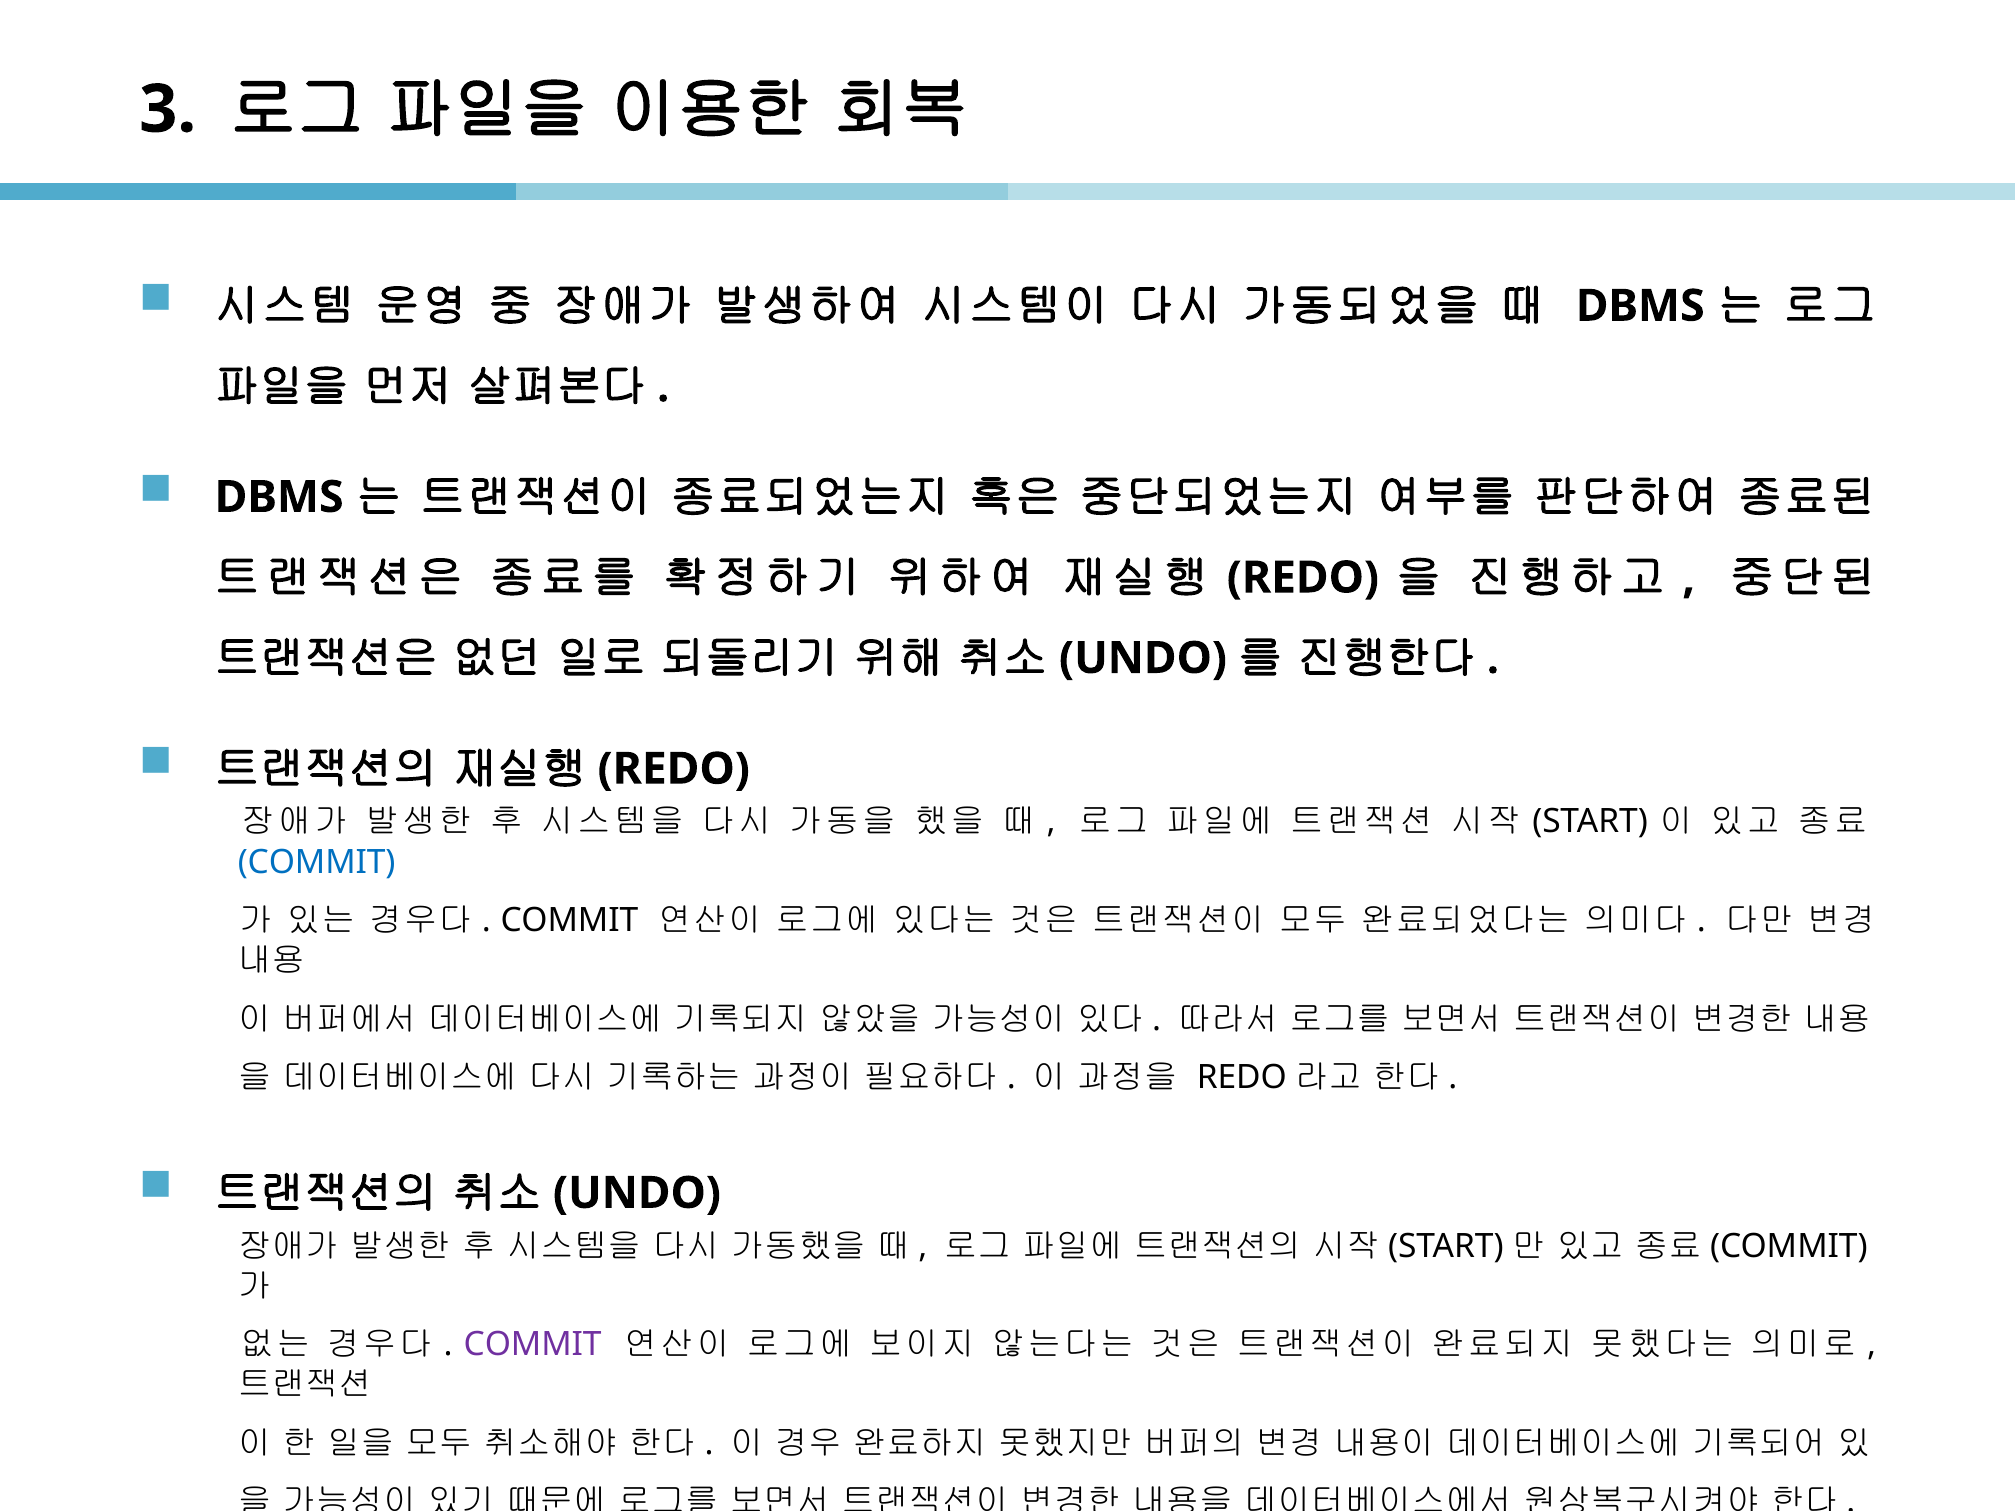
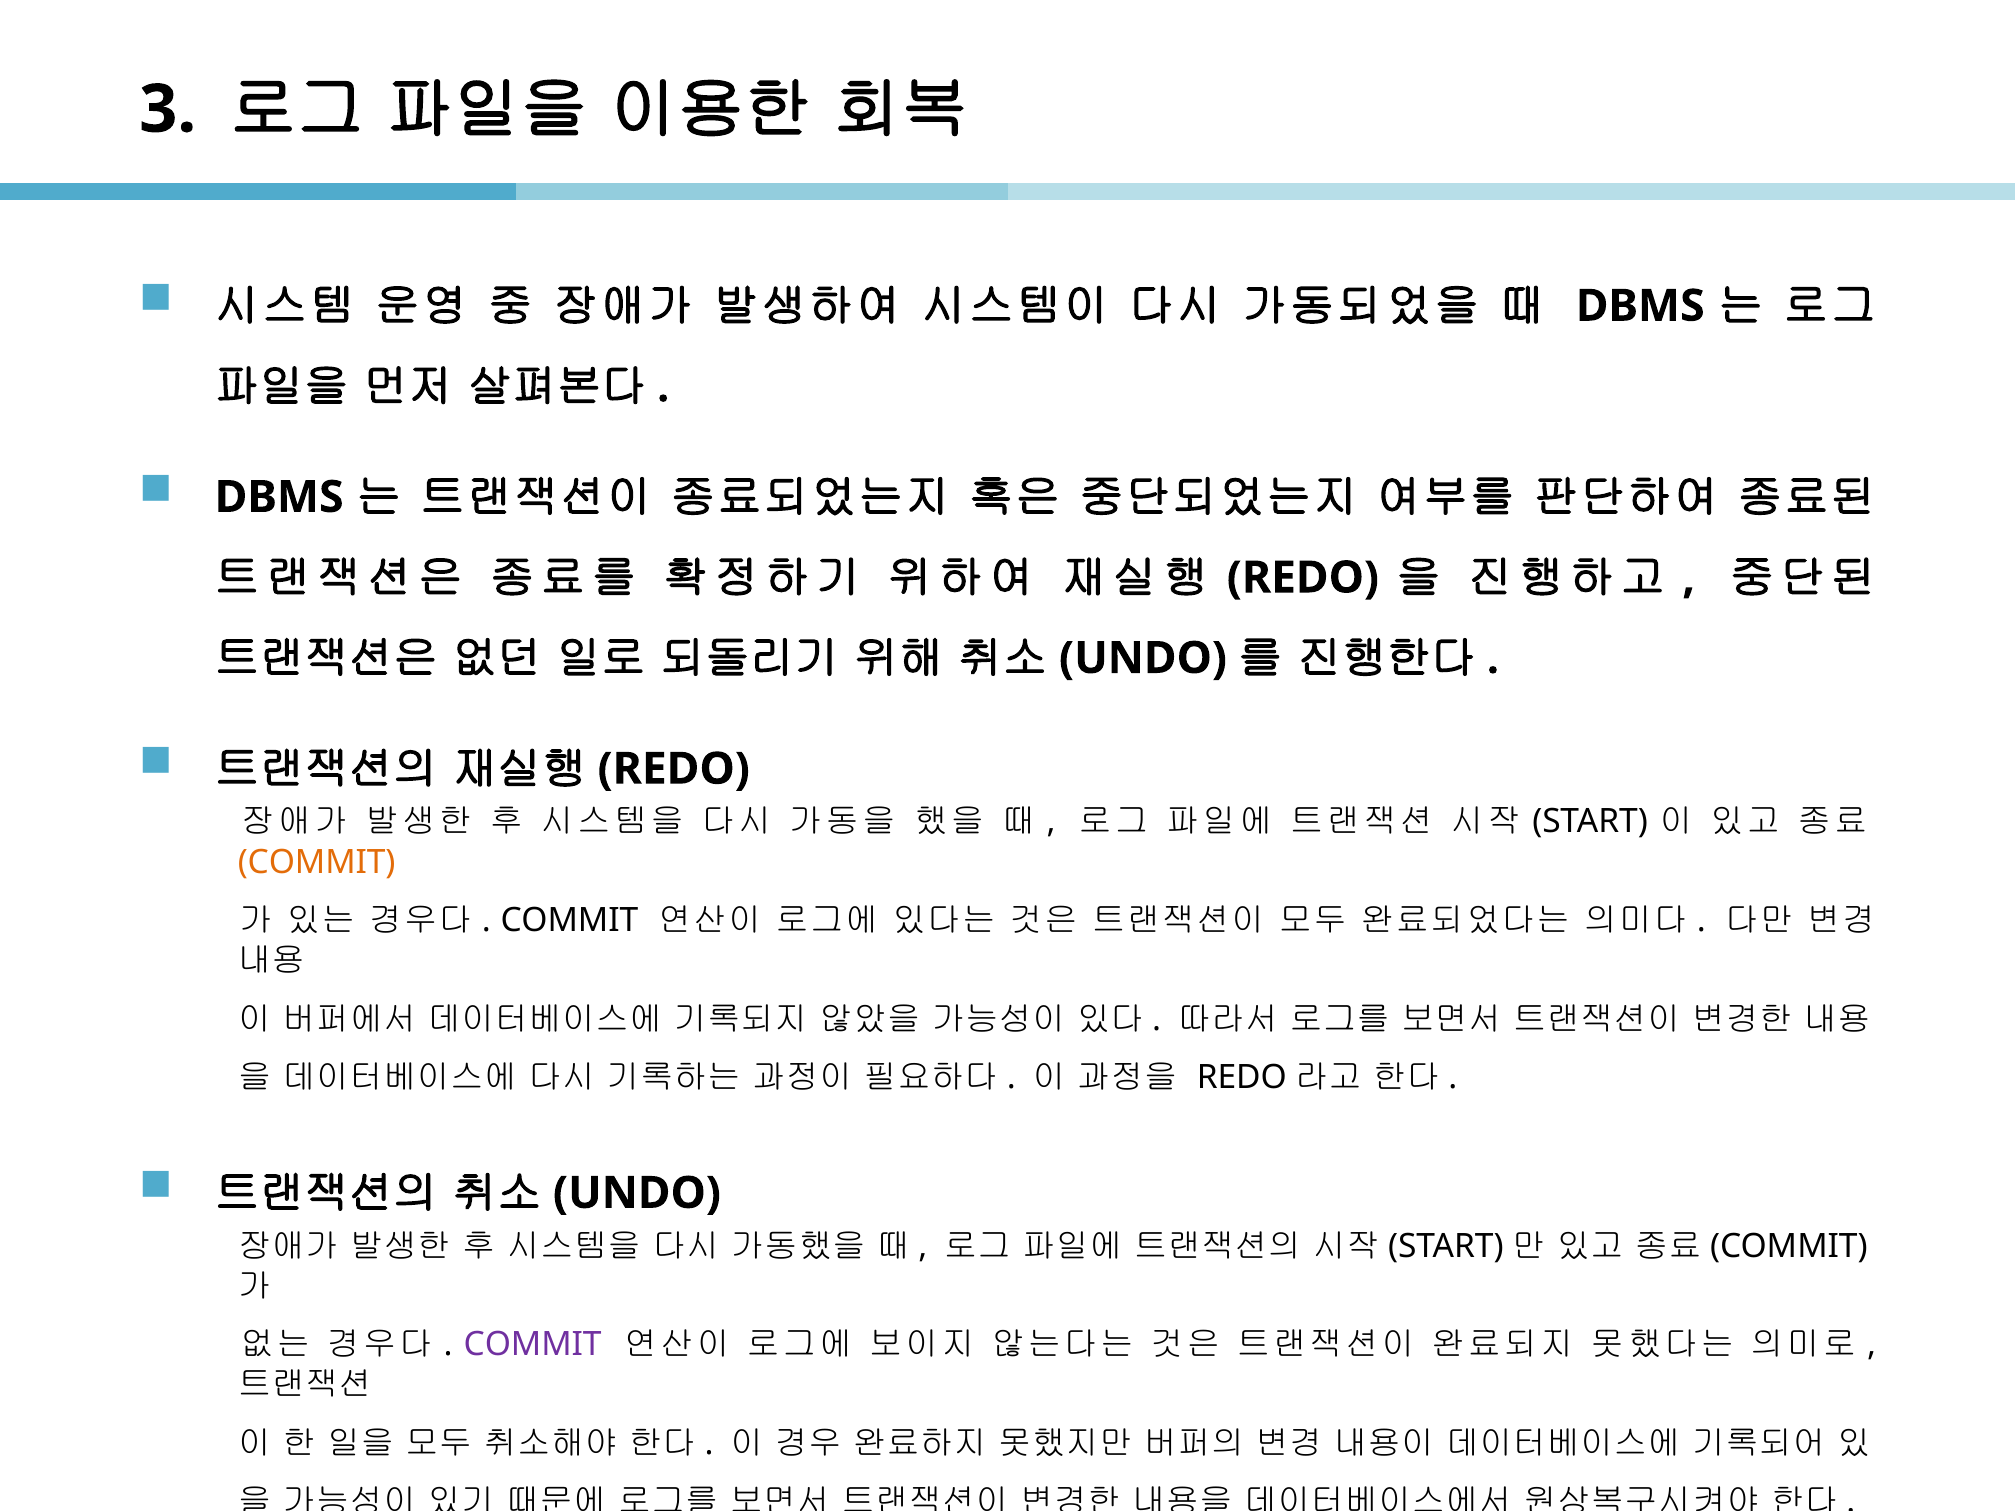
COMMIT colour: blue -> orange (317, 862)
